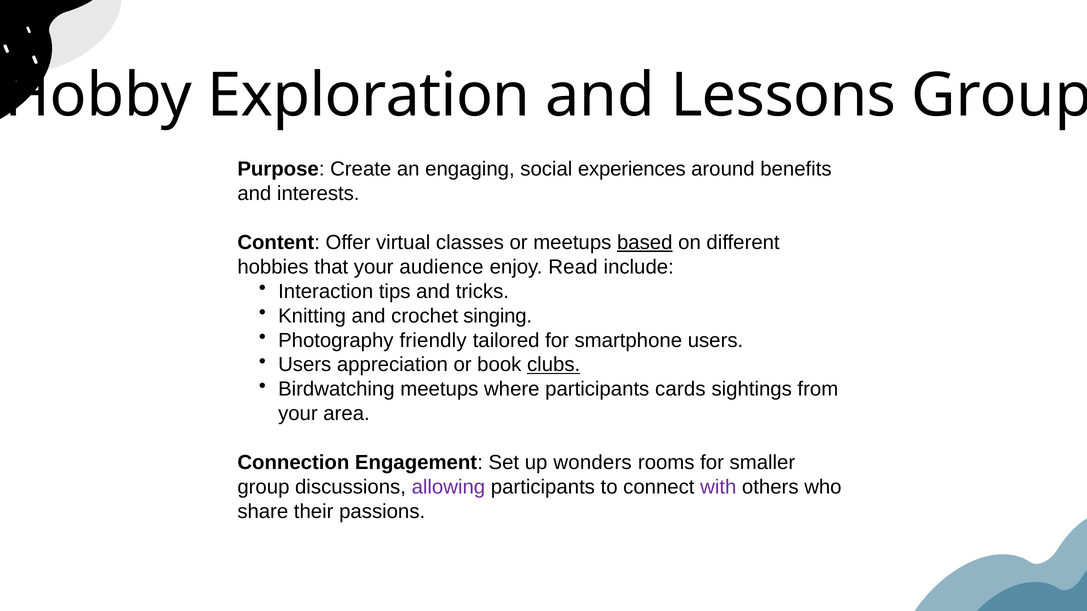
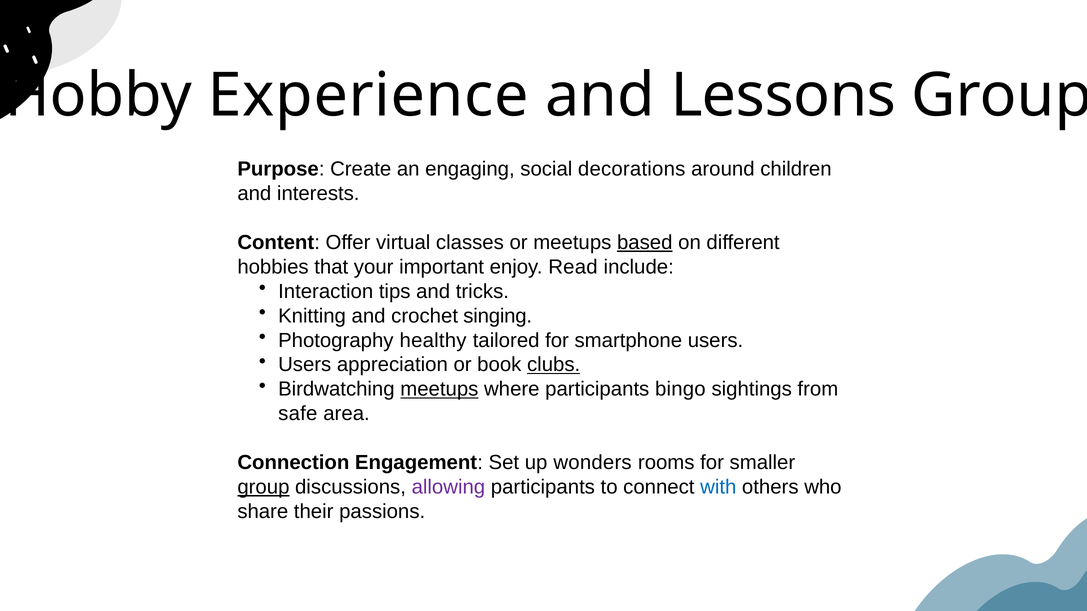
Exploration: Exploration -> Experience (368, 96)
experiences: experiences -> decorations (632, 169)
benefits: benefits -> children (796, 169)
audience: audience -> important (442, 267)
friendly: friendly -> healthy (433, 341)
meetups underline: none -> present (439, 389)
cards: cards -> bingo (680, 389)
your: your -> safe (298, 414)
group underline: none -> present (263, 487)
with colour: purple -> blue (718, 487)
